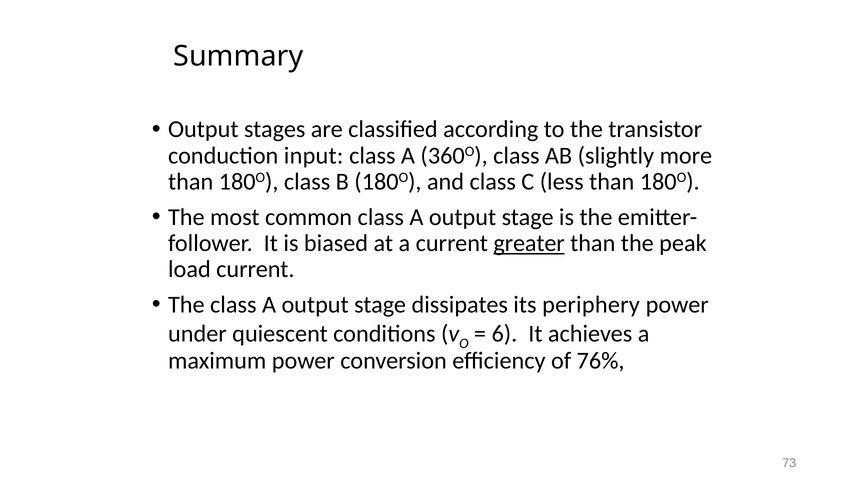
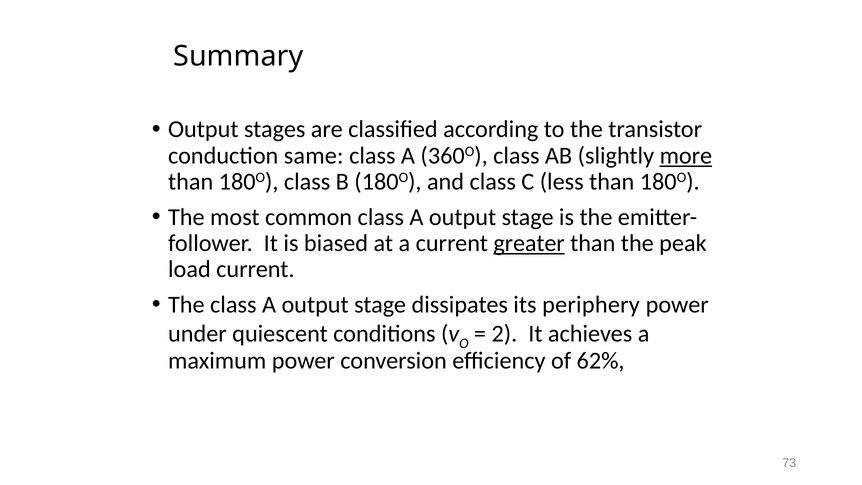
input: input -> same (314, 156)
more underline: none -> present (686, 156)
6: 6 -> 2 (504, 334)
76%: 76% -> 62% (601, 361)
